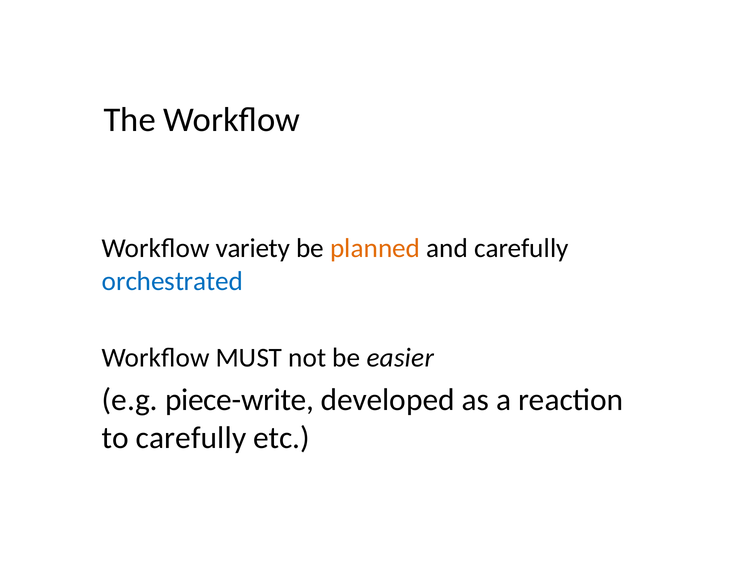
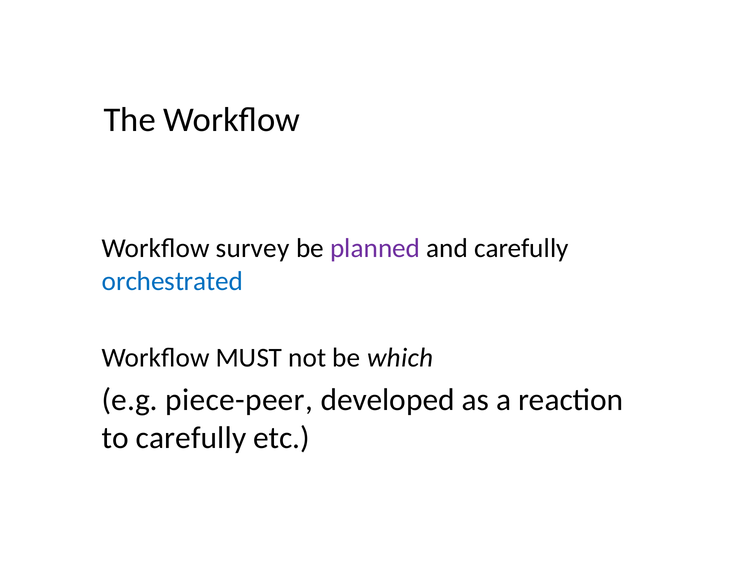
variety: variety -> survey (253, 249)
planned colour: orange -> purple (375, 249)
easier: easier -> which (400, 358)
piece-write: piece-write -> piece-peer (239, 400)
